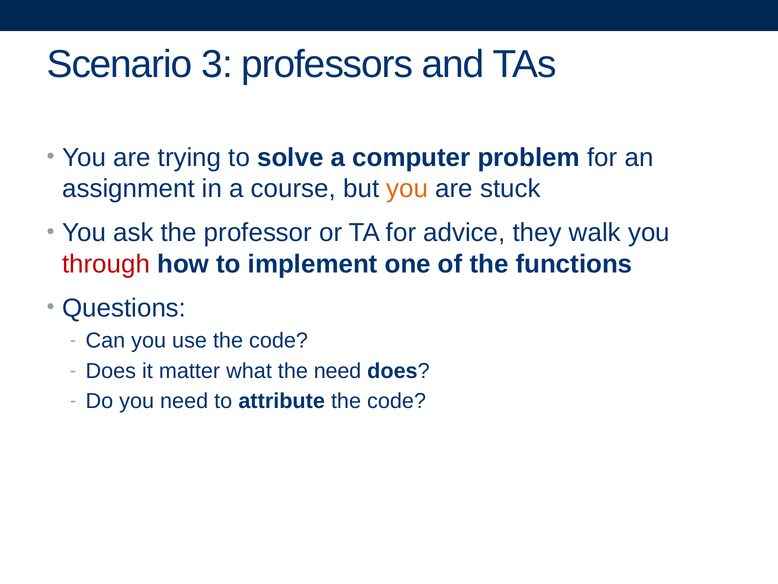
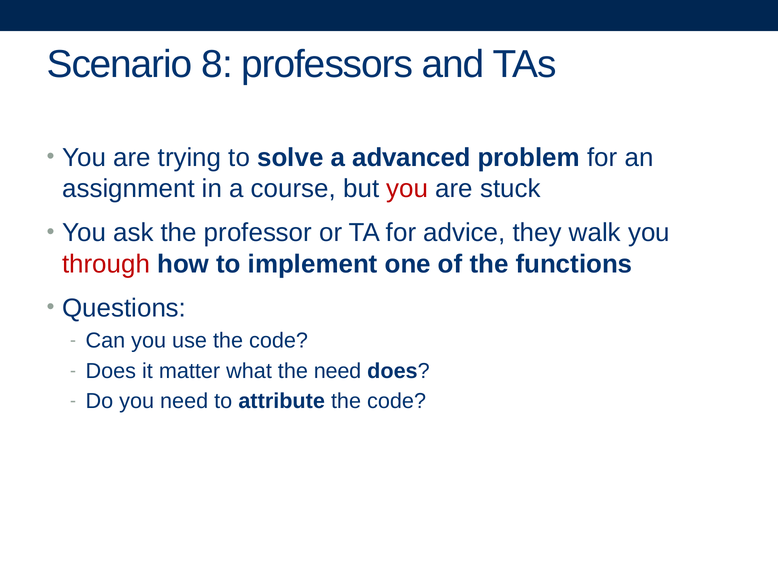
3: 3 -> 8 (217, 64)
computer: computer -> advanced (411, 157)
you colour: orange -> red (407, 189)
